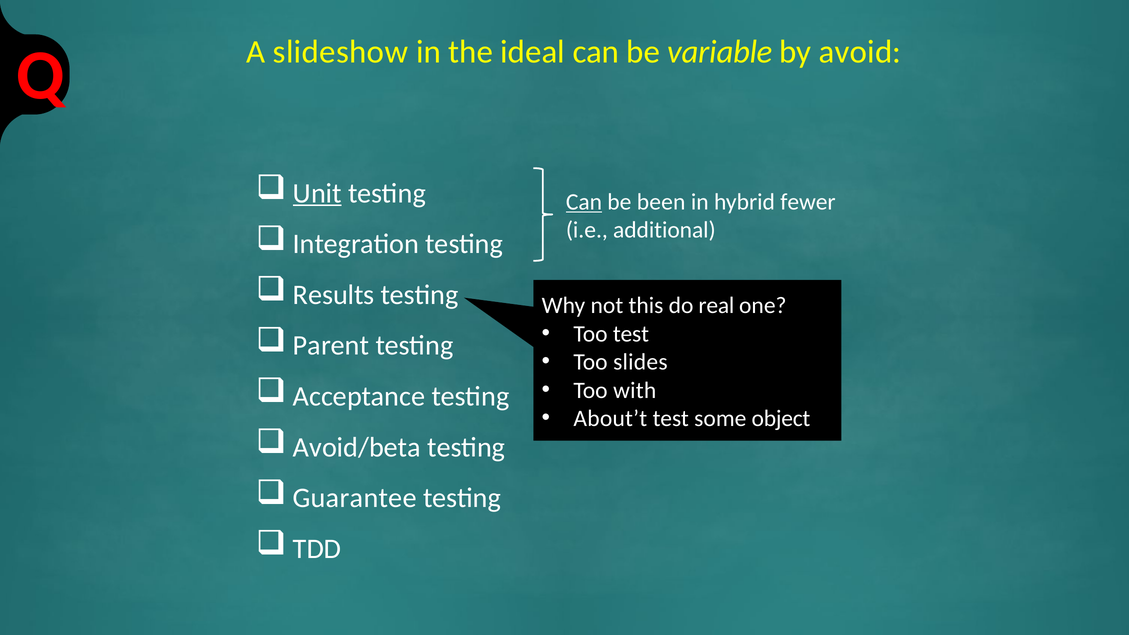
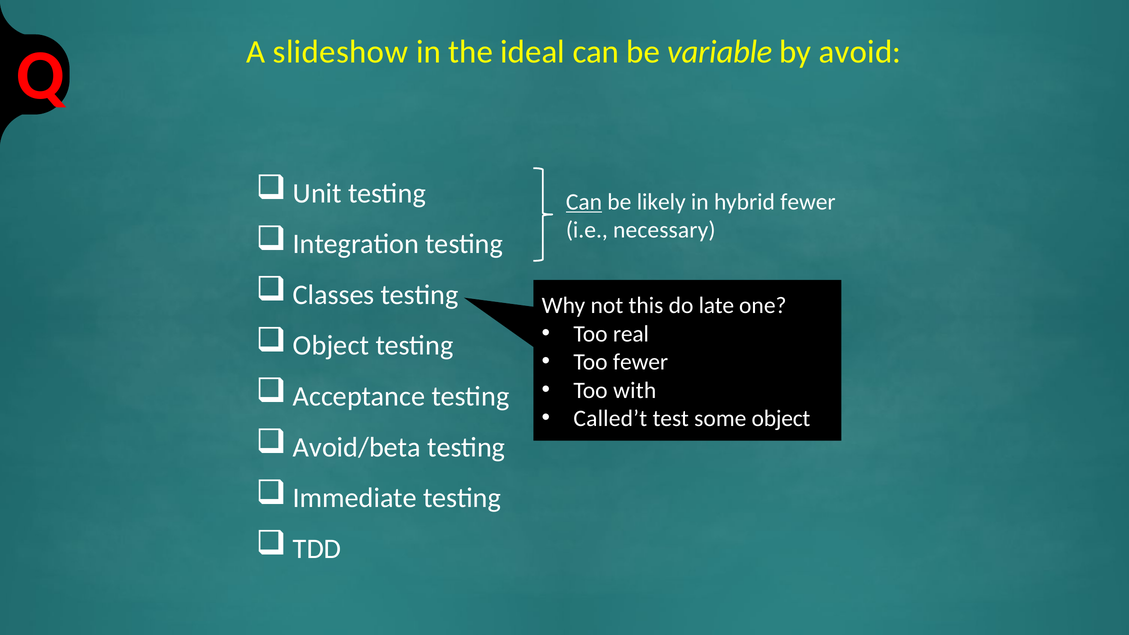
Unit underline: present -> none (317, 193)
been: been -> likely (661, 202)
additional: additional -> necessary (664, 230)
Results: Results -> Classes (334, 295)
real: real -> late (716, 306)
Too test: test -> real (631, 334)
Parent: Parent -> Object (331, 346)
Too slides: slides -> fewer (641, 362)
About’t: About’t -> Called’t (610, 419)
Guarantee: Guarantee -> Immediate (355, 498)
